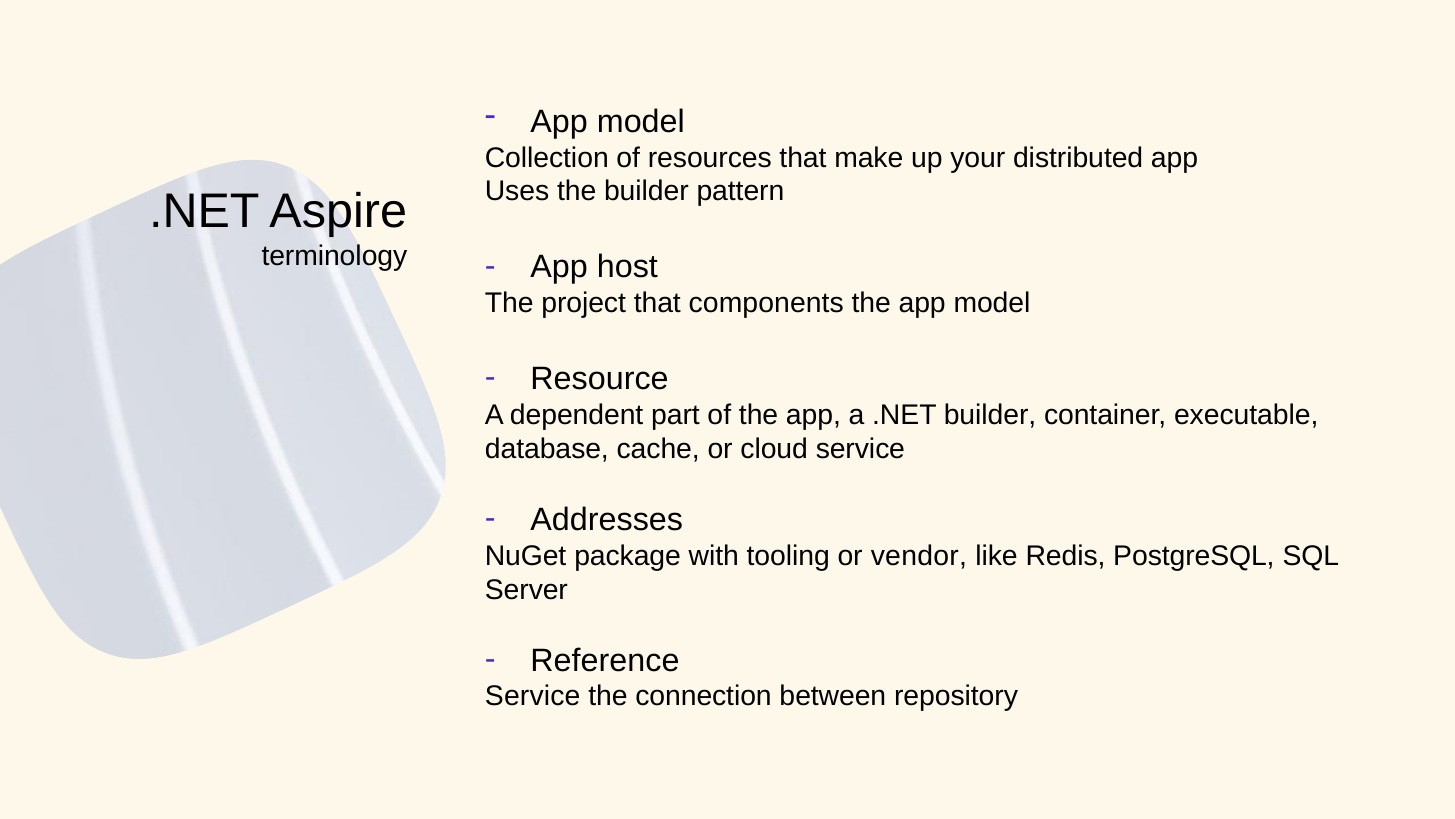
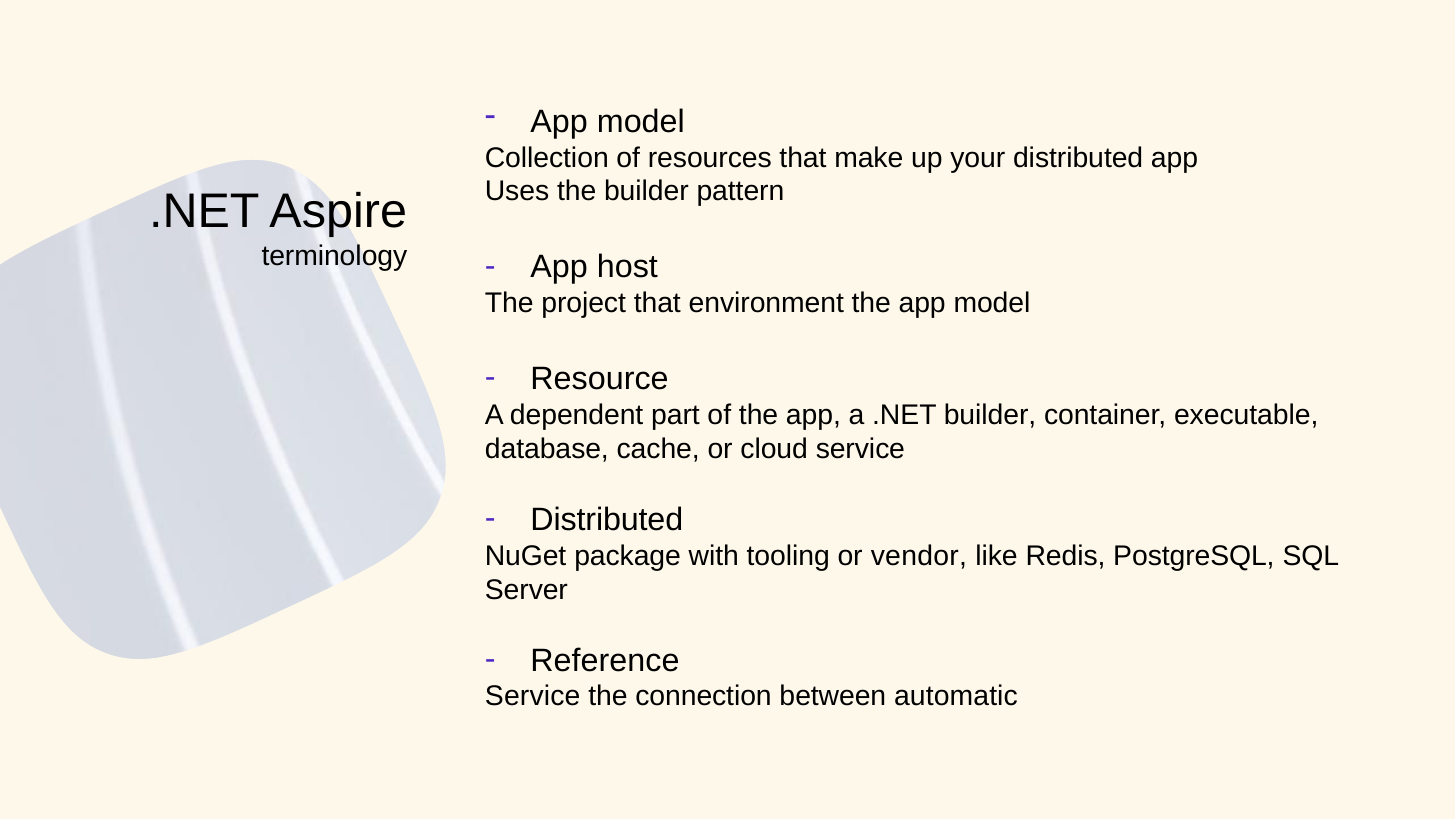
components: components -> environment (766, 303)
Addresses: Addresses -> Distributed (607, 519)
repository: repository -> automatic (956, 696)
